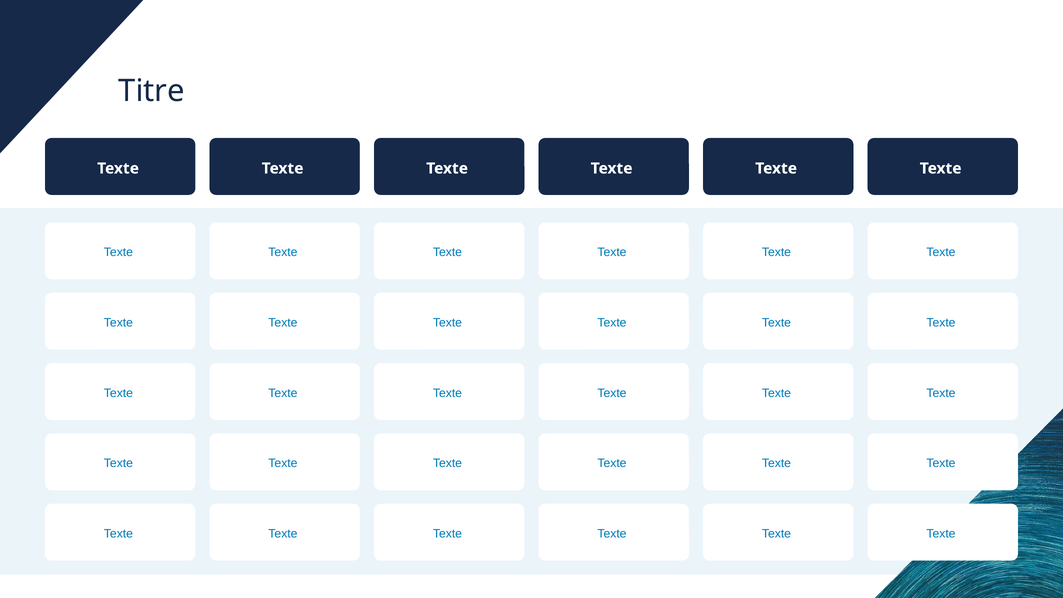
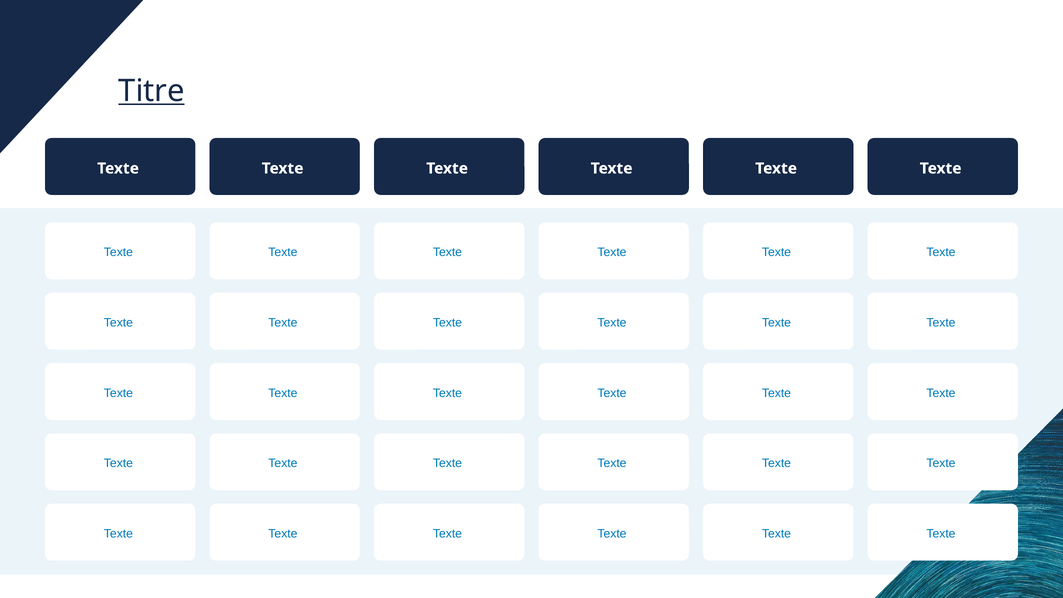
Titre underline: none -> present (152, 91)
